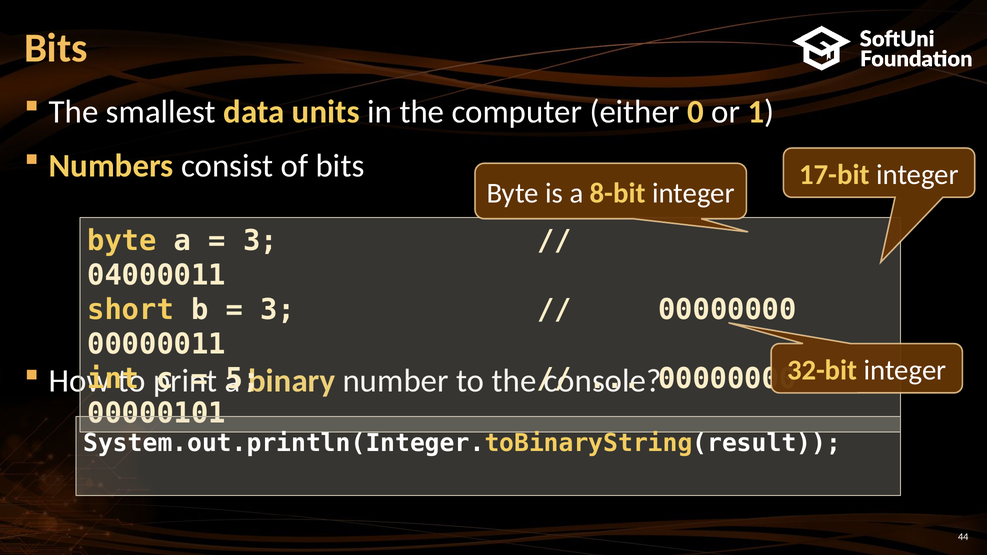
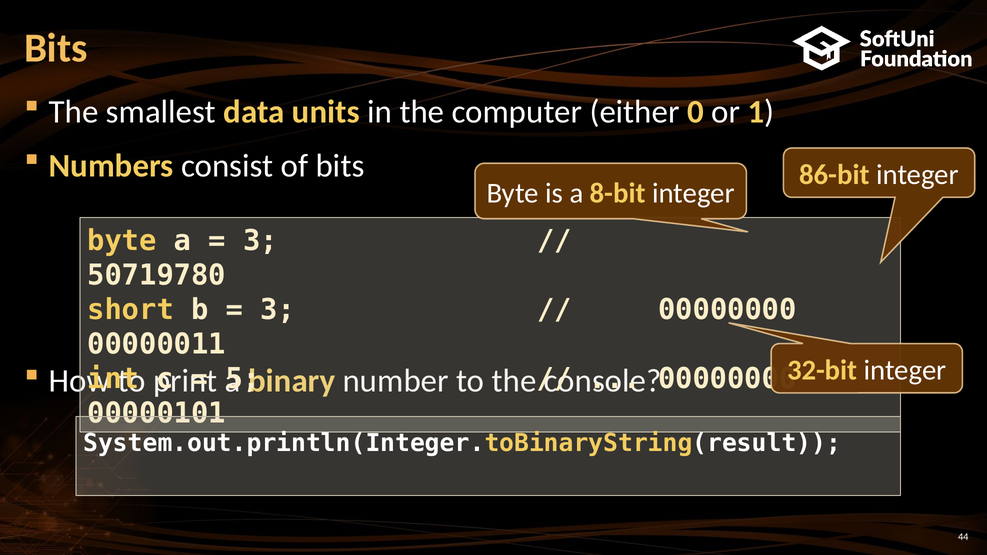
17-bit: 17-bit -> 86-bit (835, 175)
04000011: 04000011 -> 50719780 (157, 275)
